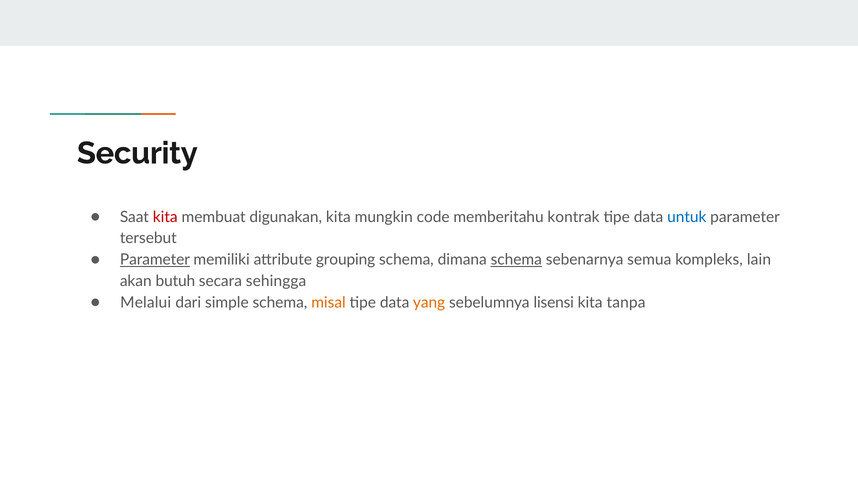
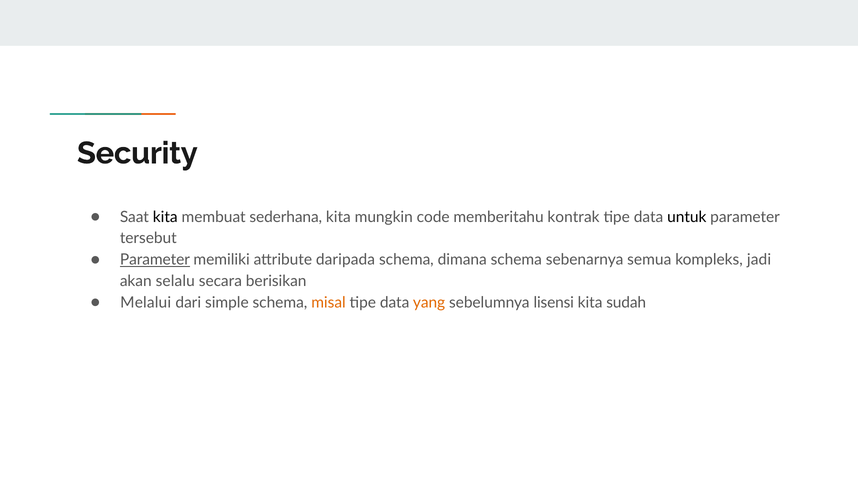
kita colour: red -> black (165, 217)
digunakan: digunakan -> sederhana (286, 217)
untuk colour: blue -> black (687, 217)
grouping: grouping -> daripada (345, 260)
schema underline: present -> none (516, 260)
lain: lain -> jadi (759, 260)
butuh: butuh -> selalu (175, 281)
sehingga: sehingga -> berisikan (276, 281)
tanpa: tanpa -> sudah (626, 302)
